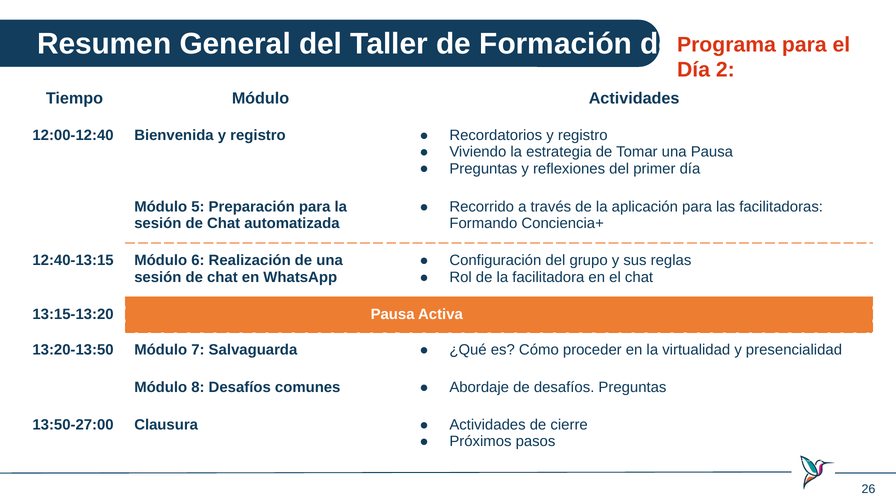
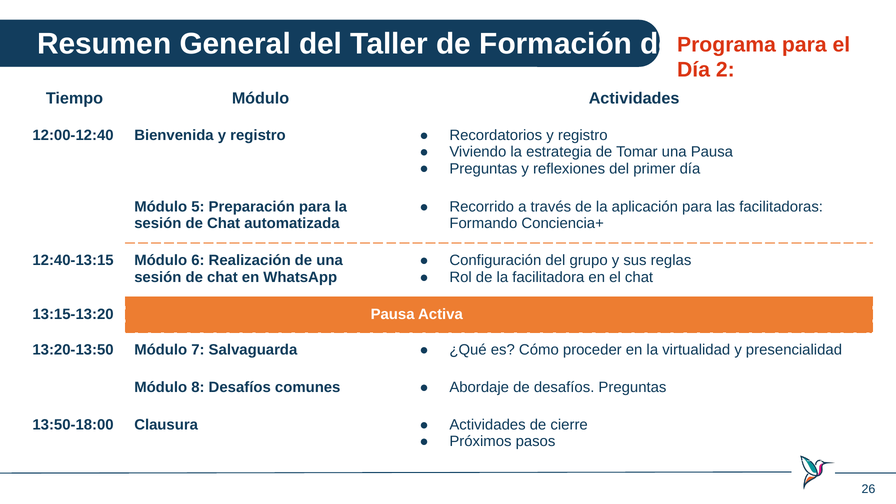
13:50-27:00: 13:50-27:00 -> 13:50-18:00 (73, 425)
